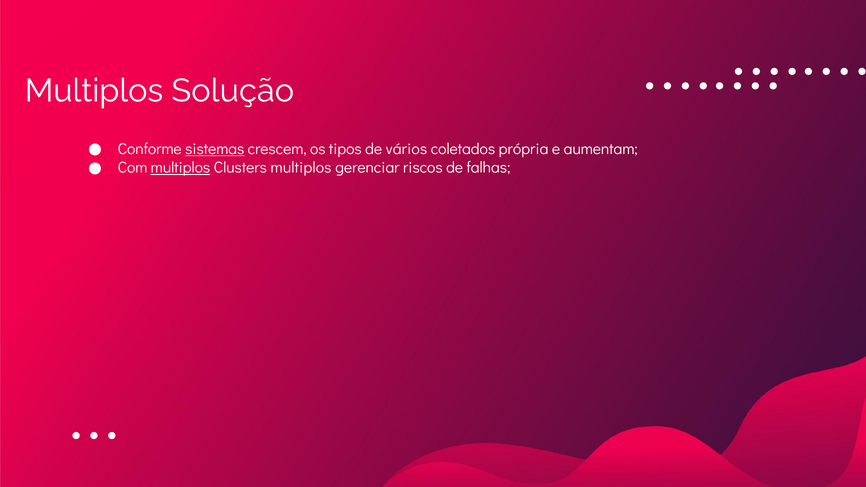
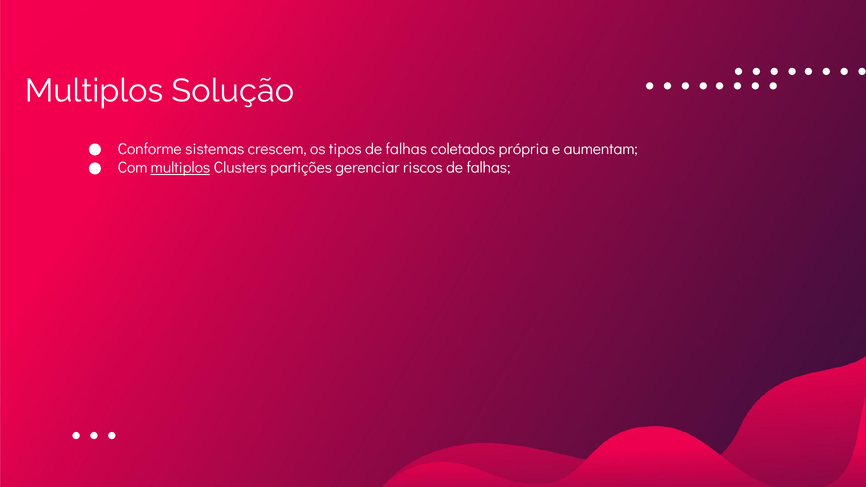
sistemas underline: present -> none (215, 149)
tipos de vários: vários -> falhas (406, 149)
Clusters multiplos: multiplos -> partições (301, 168)
